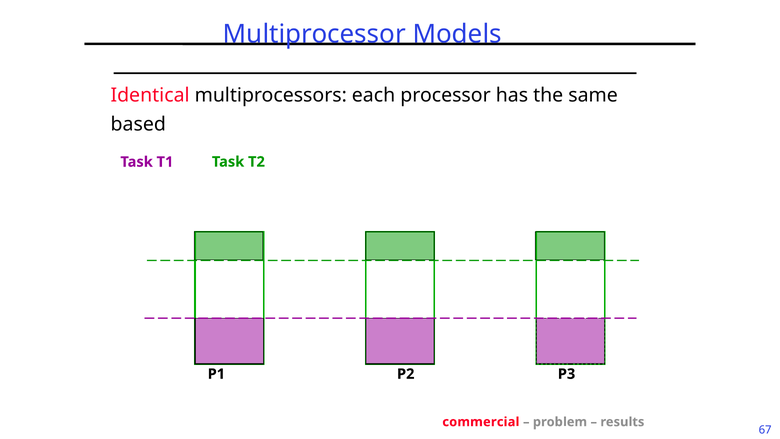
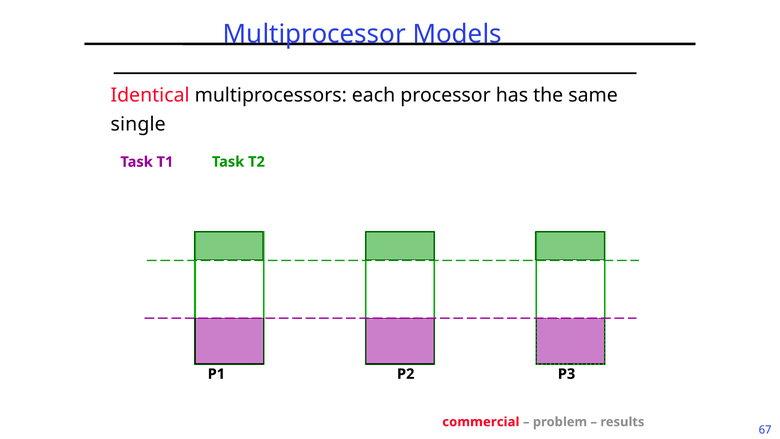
based: based -> single (138, 124)
